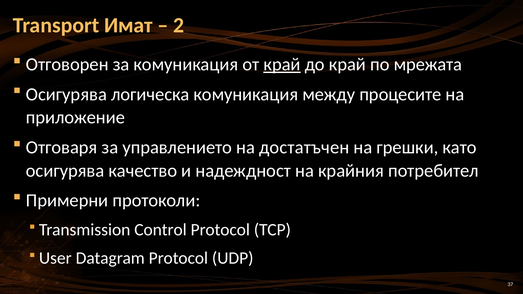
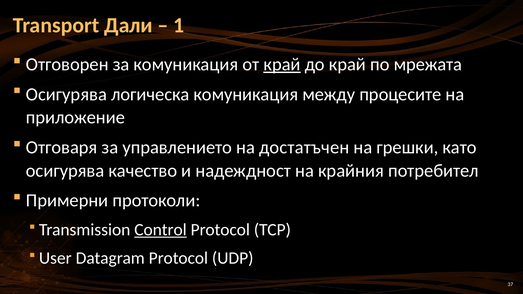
Имат: Имат -> Дали (128, 25)
2: 2 -> 1 (179, 25)
Control underline: none -> present (161, 230)
